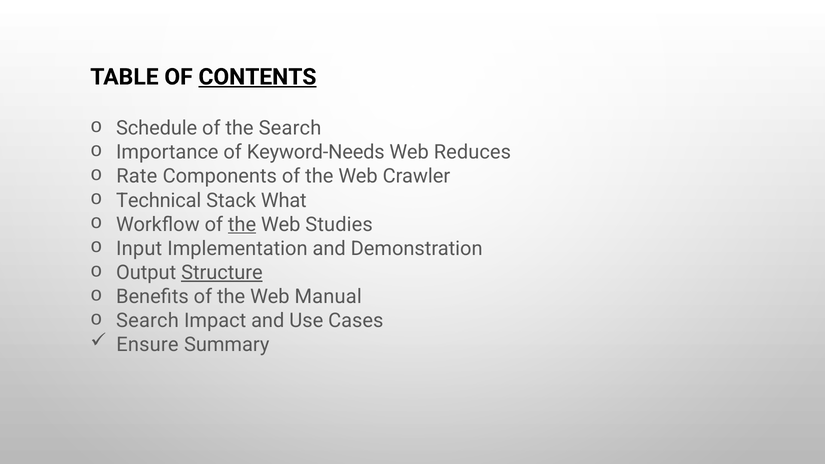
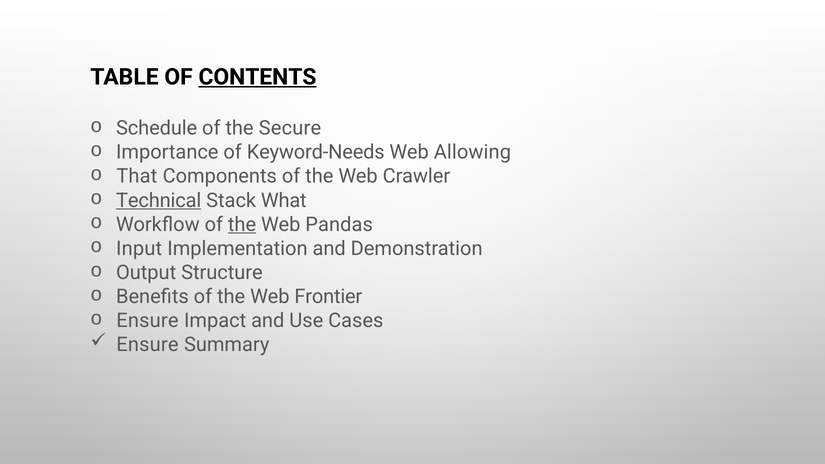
the Search: Search -> Secure (290, 128)
Reduces: Reduces -> Allowing (472, 152)
Rate: Rate -> That (137, 176)
Technical underline: none -> present (159, 200)
Studies: Studies -> Pandas (339, 225)
Structure underline: present -> none (222, 273)
Manual: Manual -> Frontier (328, 297)
Search: Search -> Ensure (147, 321)
